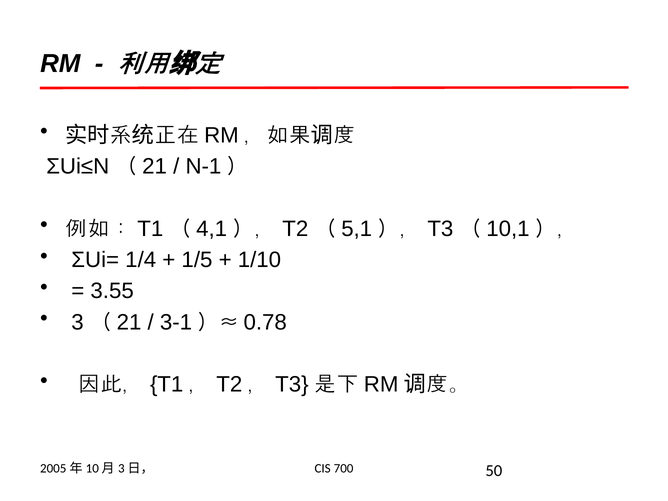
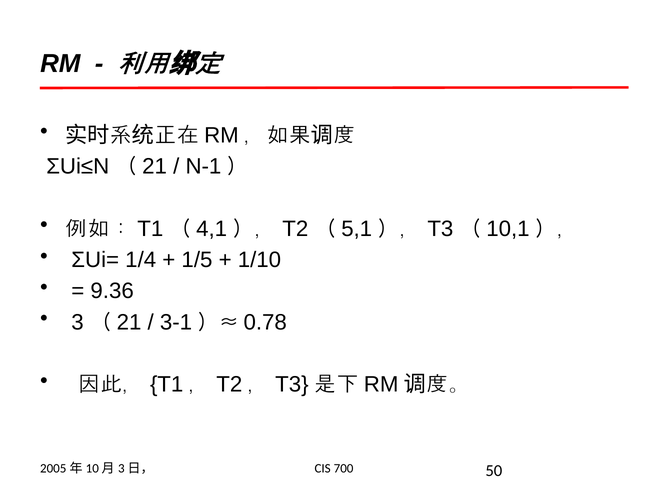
3.55: 3.55 -> 9.36 (112, 291)
